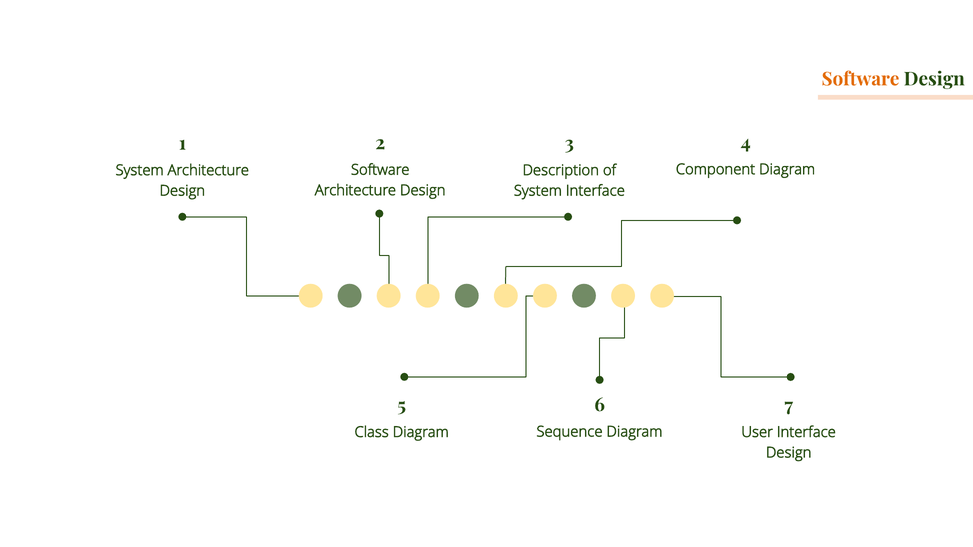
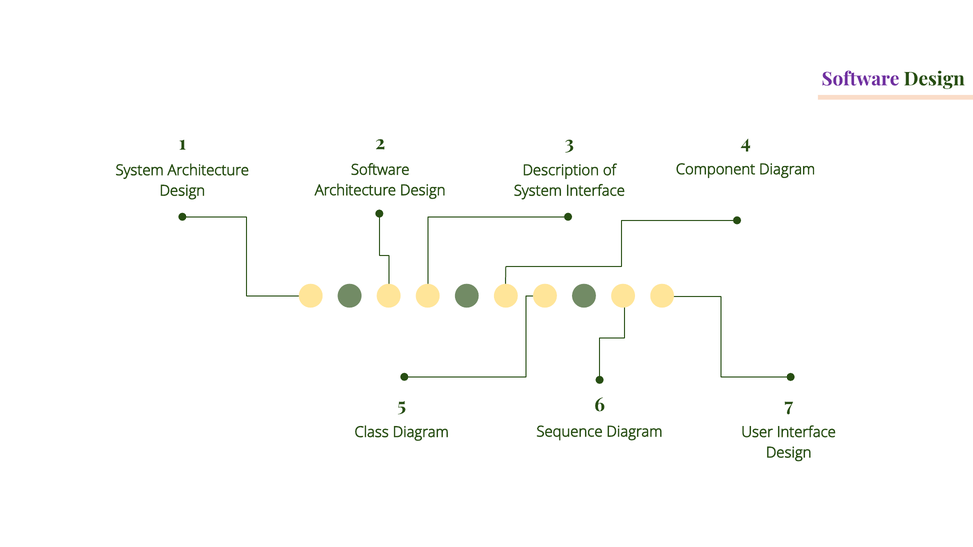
Software colour: orange -> purple (860, 79)
